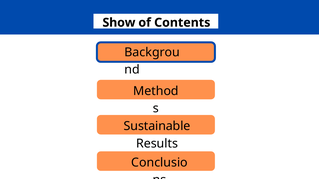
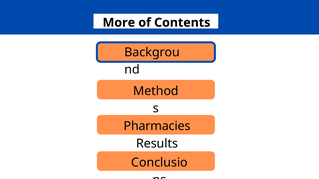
Show: Show -> More (119, 23)
Sustainable: Sustainable -> Pharmacies (157, 126)
